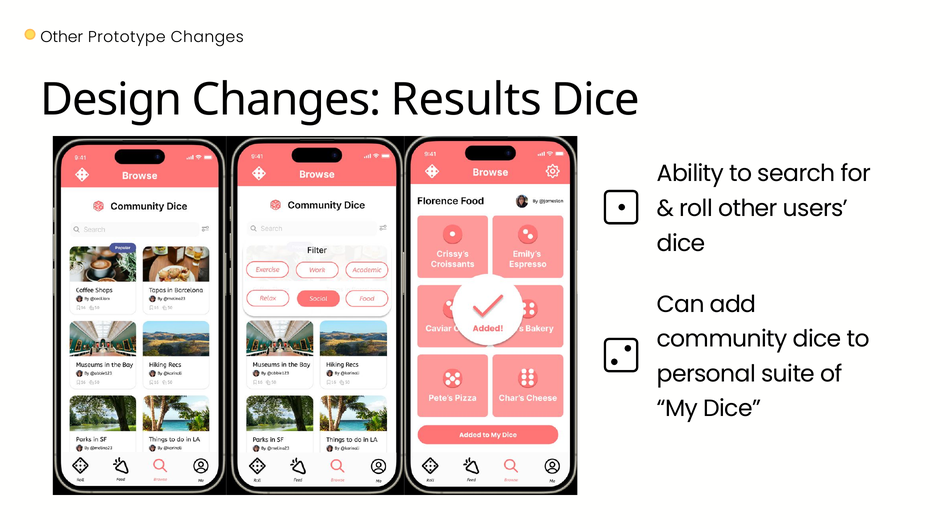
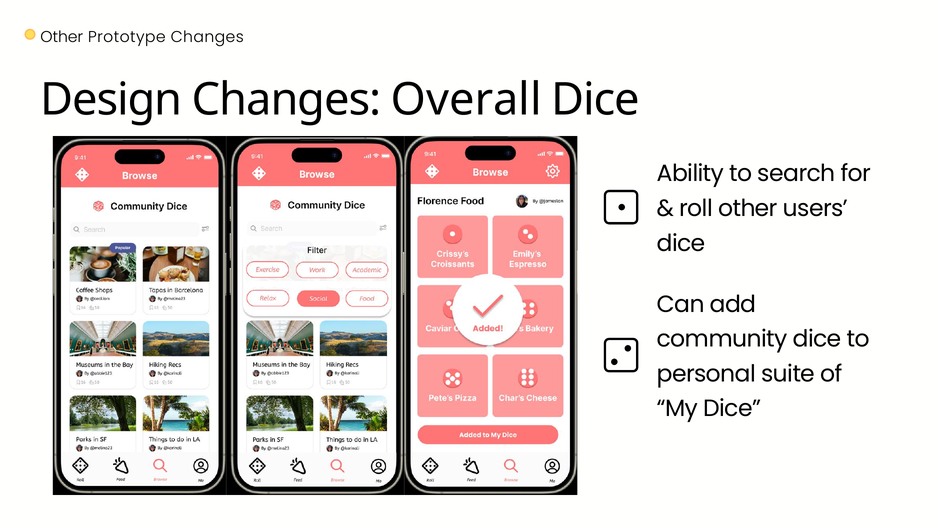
Results: Results -> Overall (466, 100)
